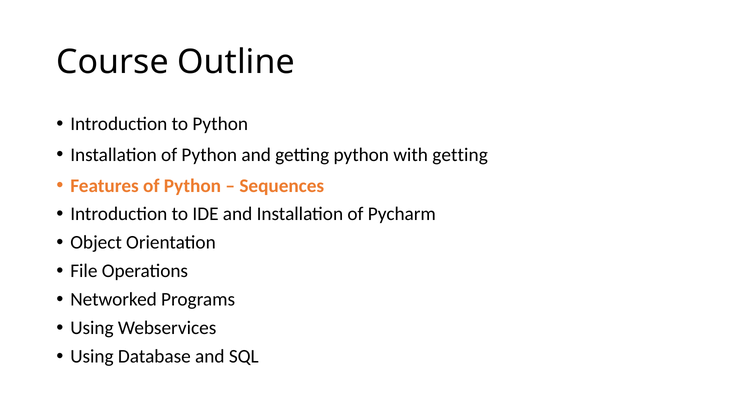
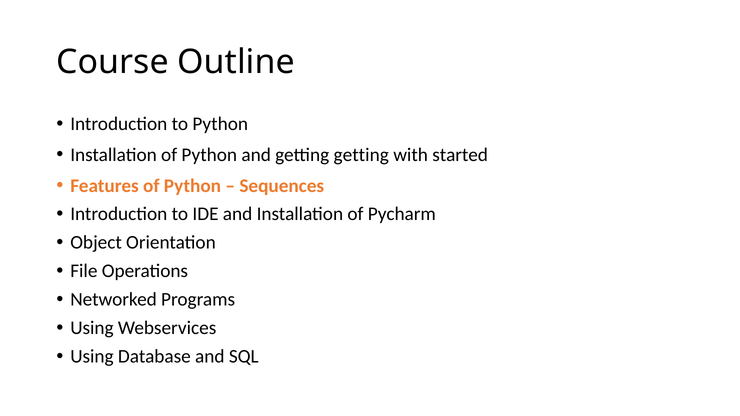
getting python: python -> getting (361, 155)
with getting: getting -> started (460, 155)
